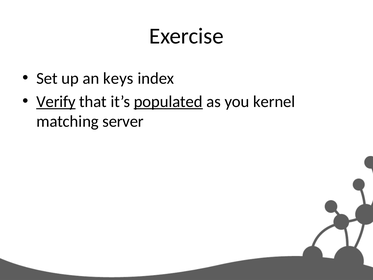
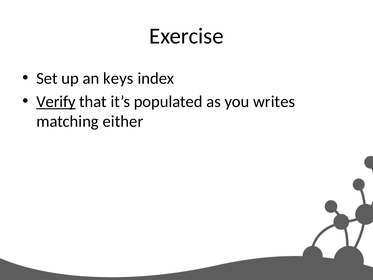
populated underline: present -> none (168, 101)
kernel: kernel -> writes (274, 101)
server: server -> either (123, 121)
